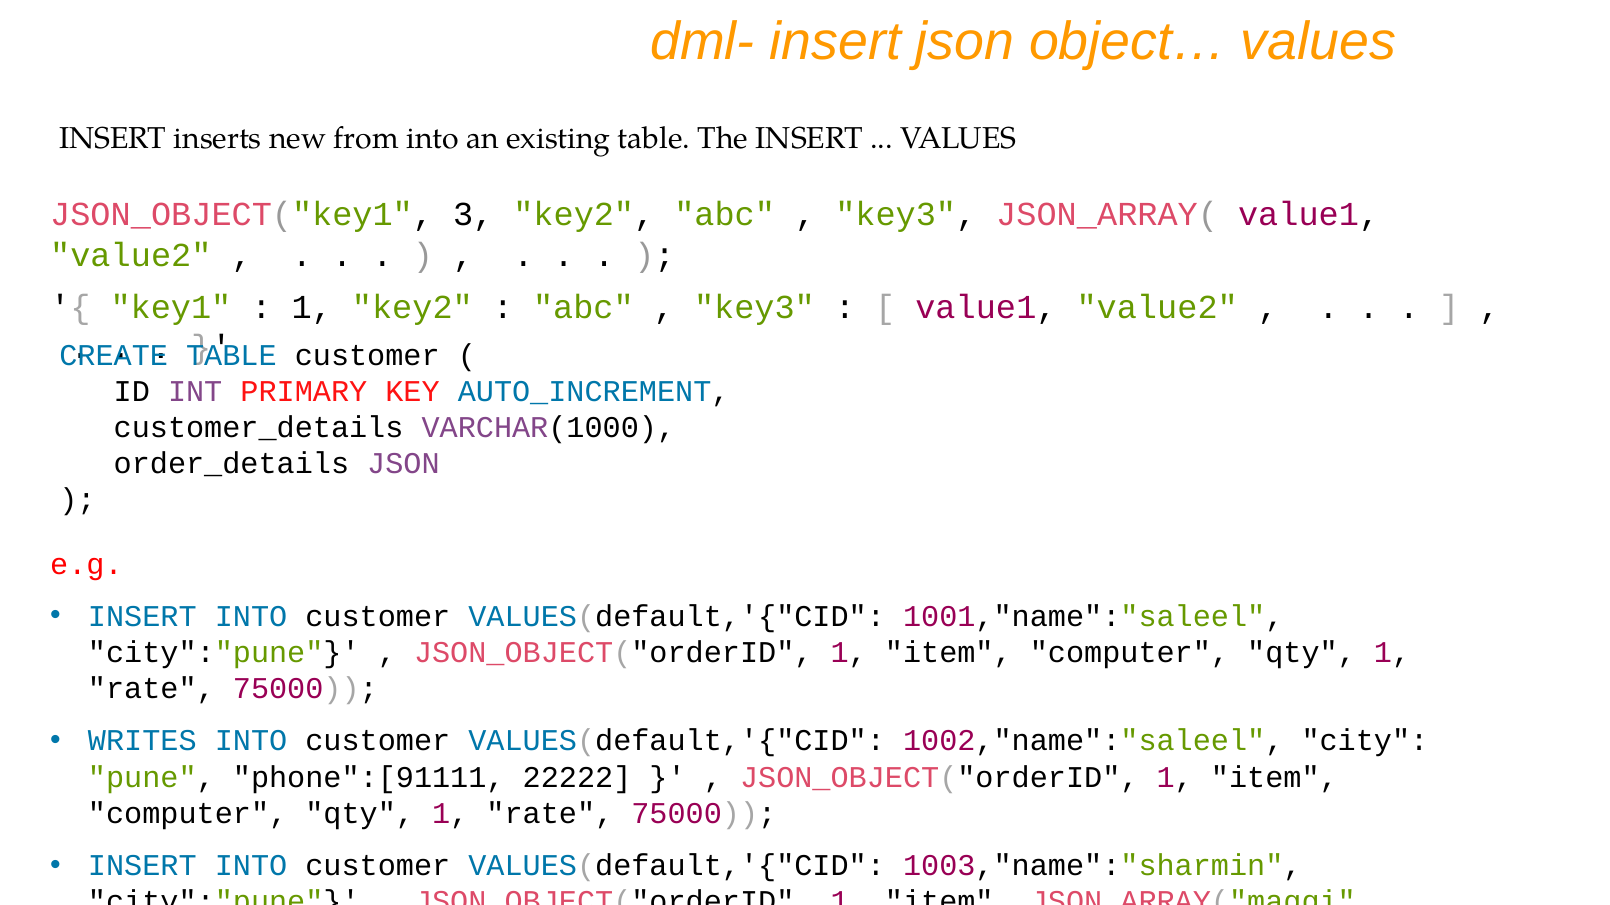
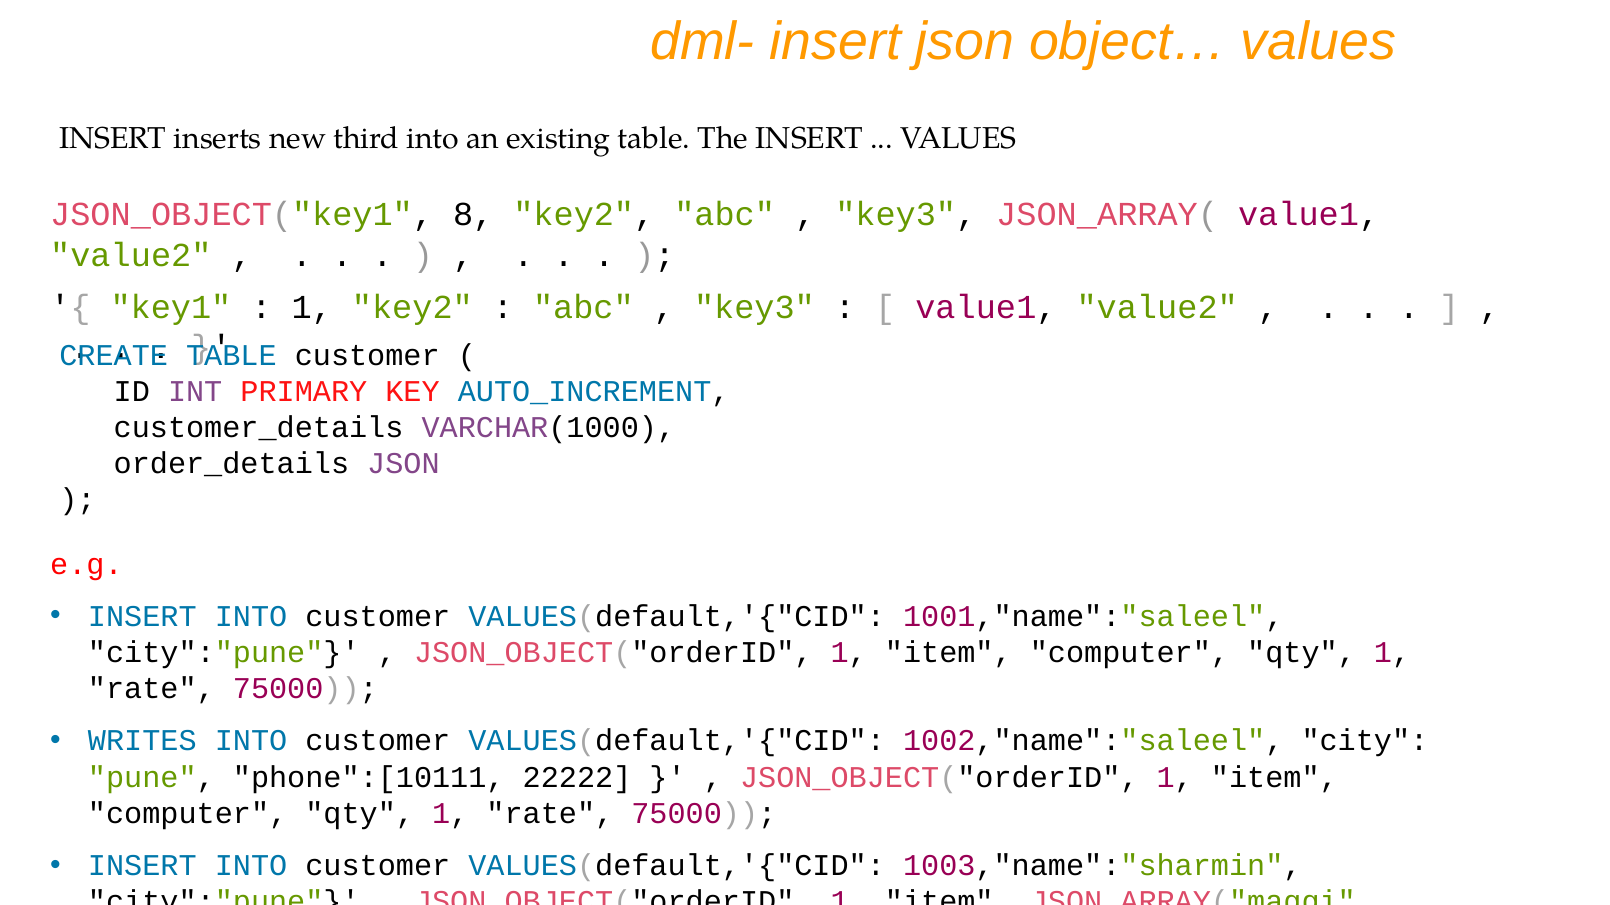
from: from -> third (367, 139)
3: 3 -> 8 (473, 215)
phone":[91111: phone":[91111 -> phone":[10111 (369, 778)
